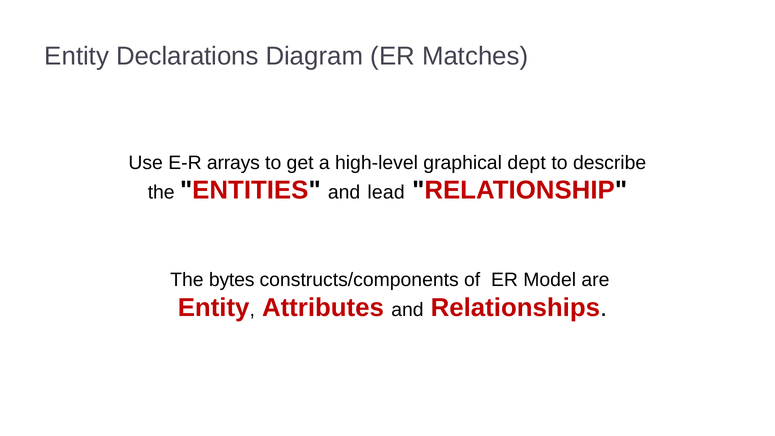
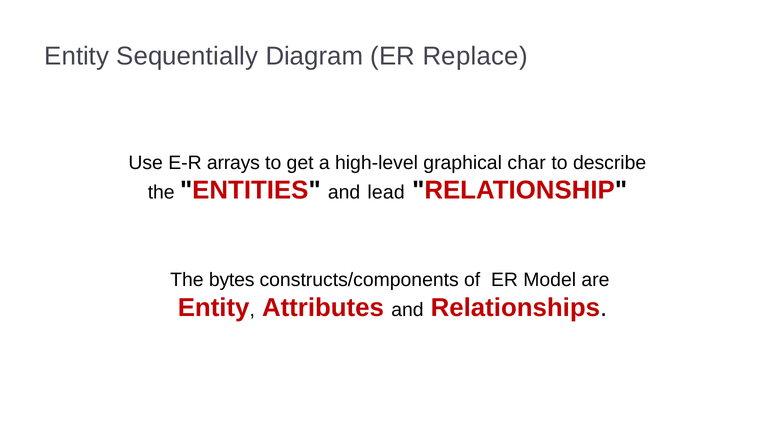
Declarations: Declarations -> Sequentially (187, 56)
Matches: Matches -> Replace (475, 56)
dept: dept -> char (527, 163)
